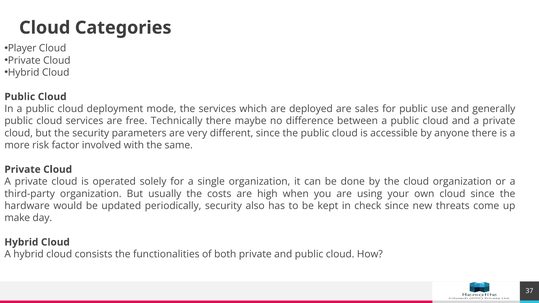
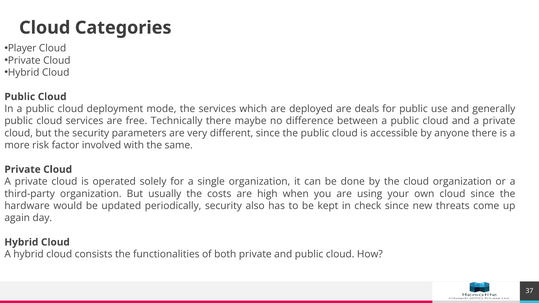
sales: sales -> deals (367, 109)
make: make -> again (17, 218)
